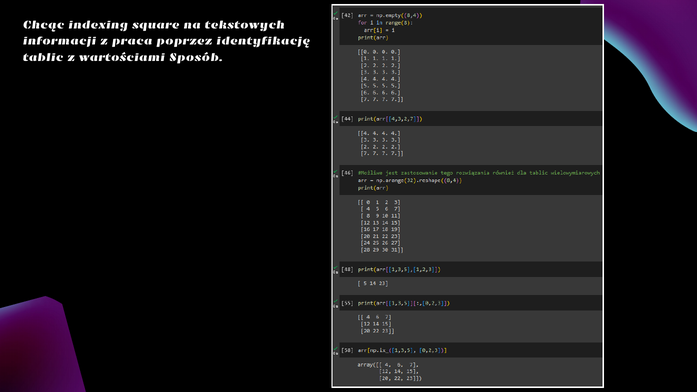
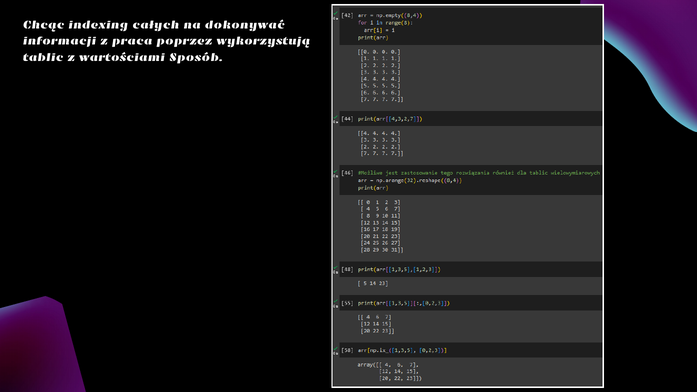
square: square -> całych (156, 25)
tekstowych: tekstowych -> dokonywać (245, 25)
identyfikację: identyfikację -> wykorzystują (263, 41)
